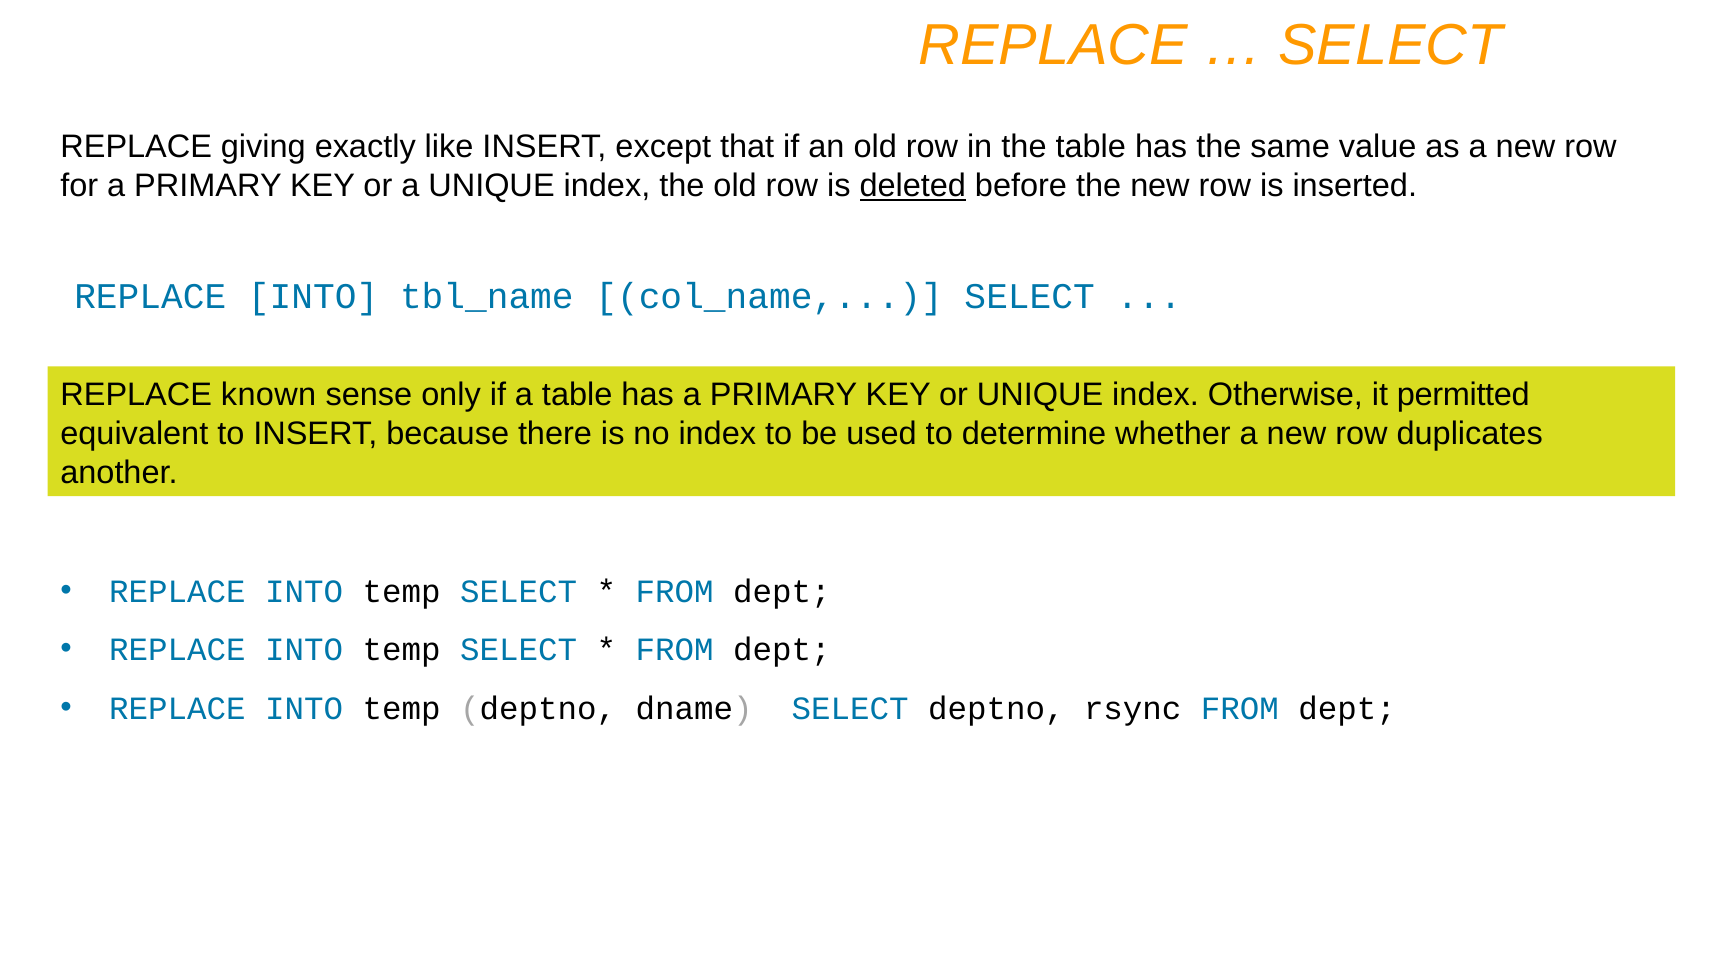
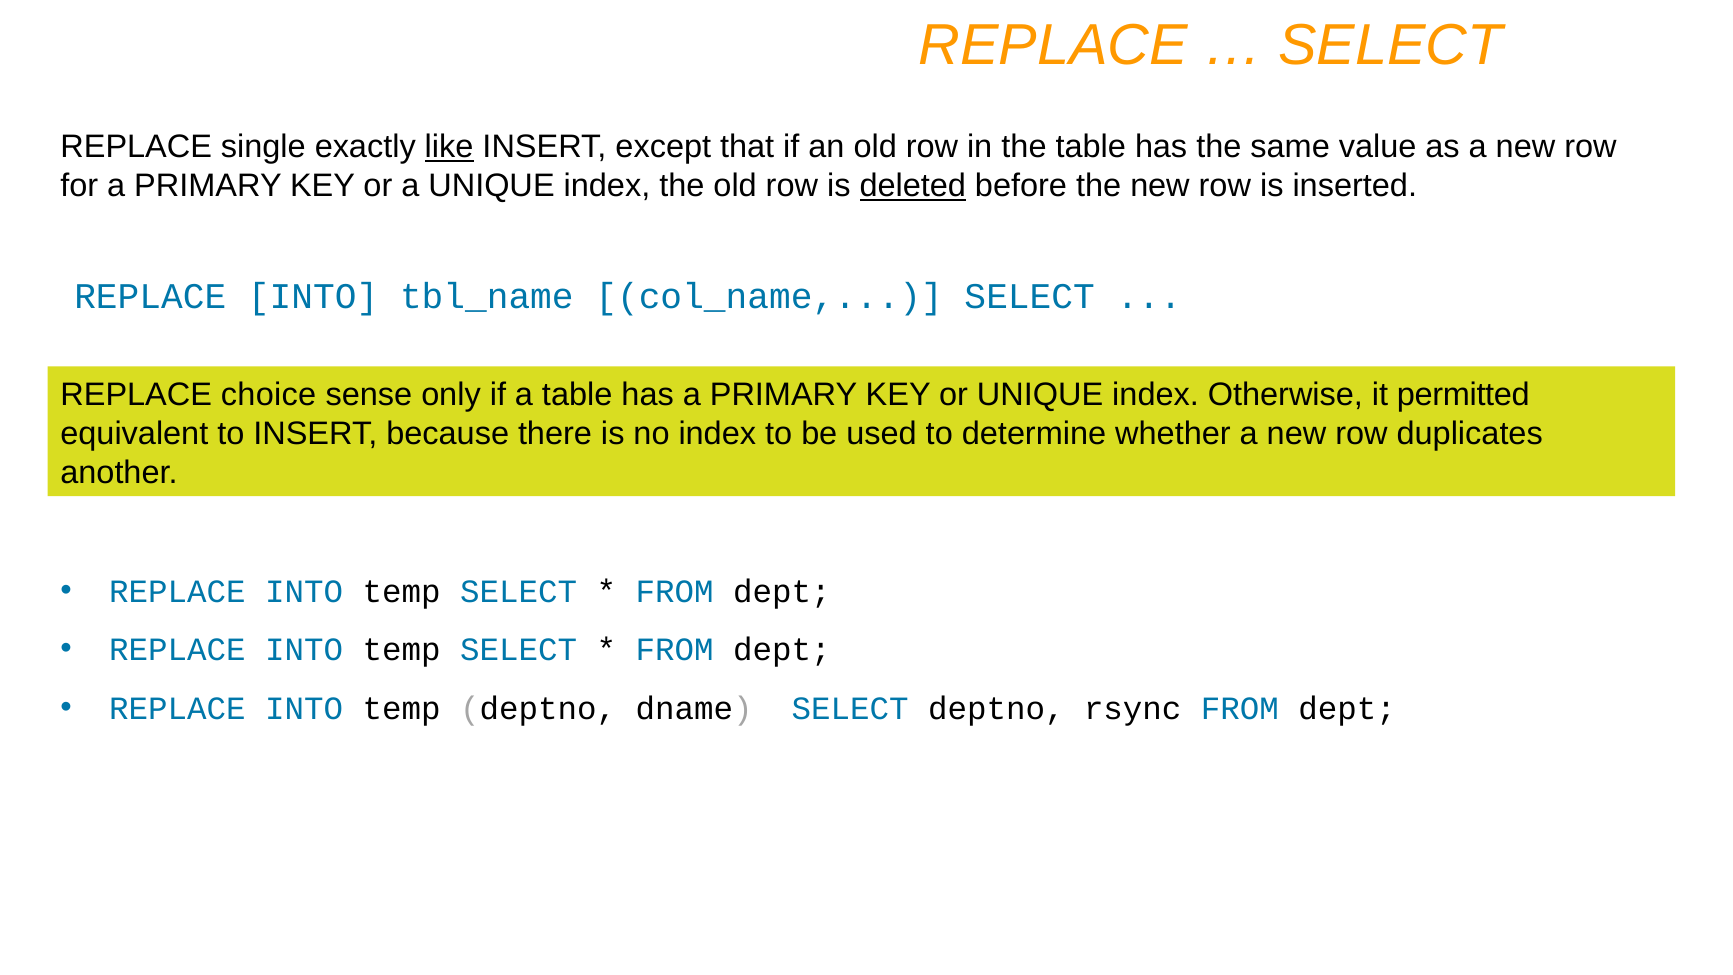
giving: giving -> single (263, 147)
like underline: none -> present (449, 147)
known: known -> choice (269, 394)
